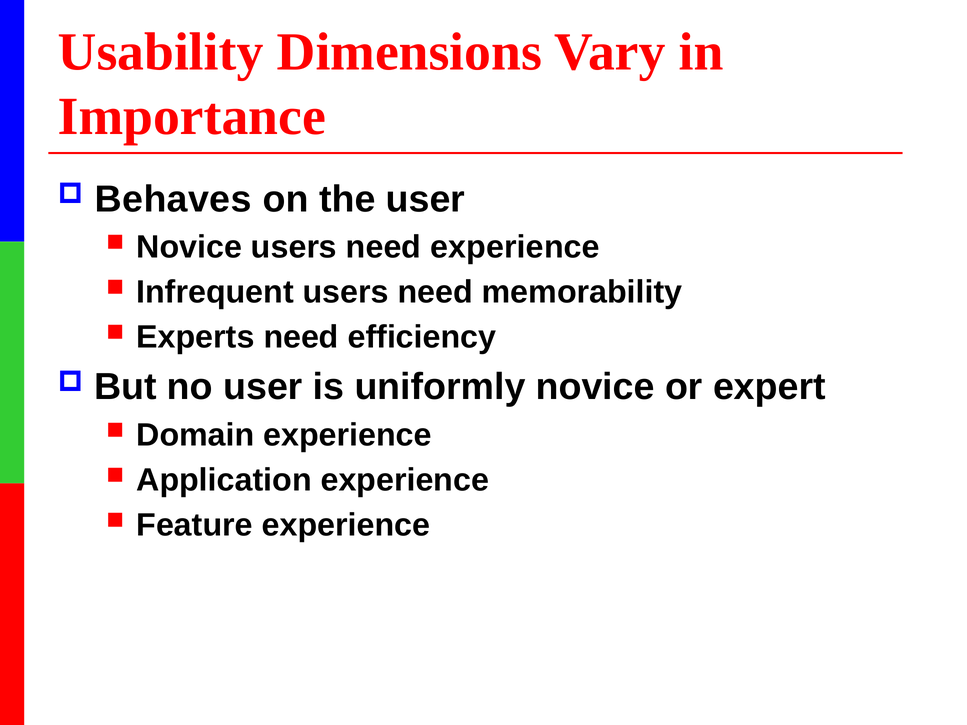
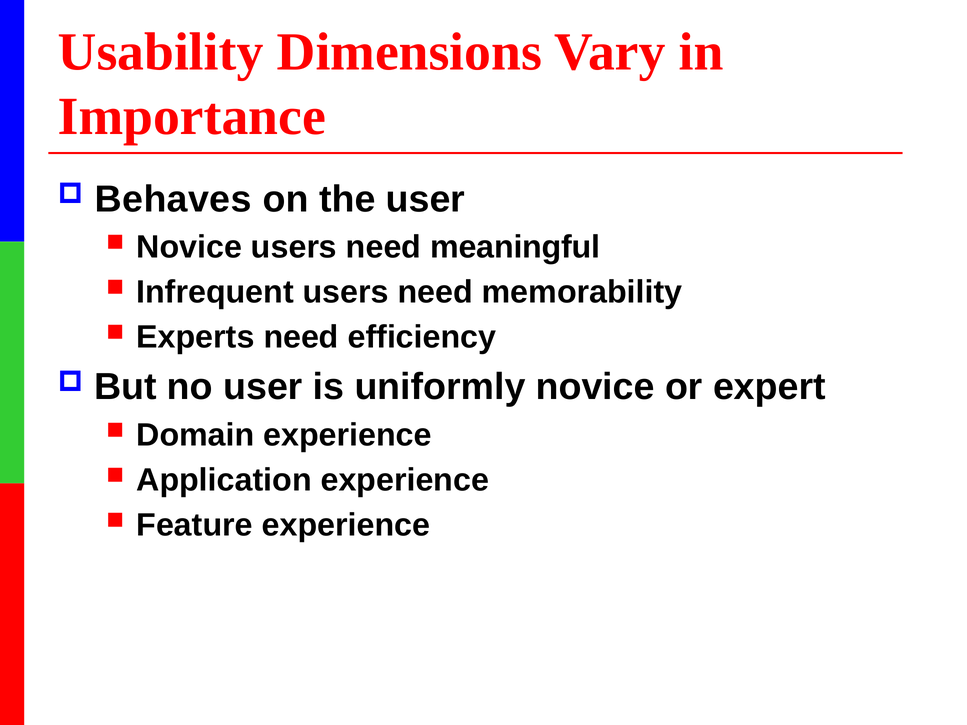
need experience: experience -> meaningful (515, 247)
